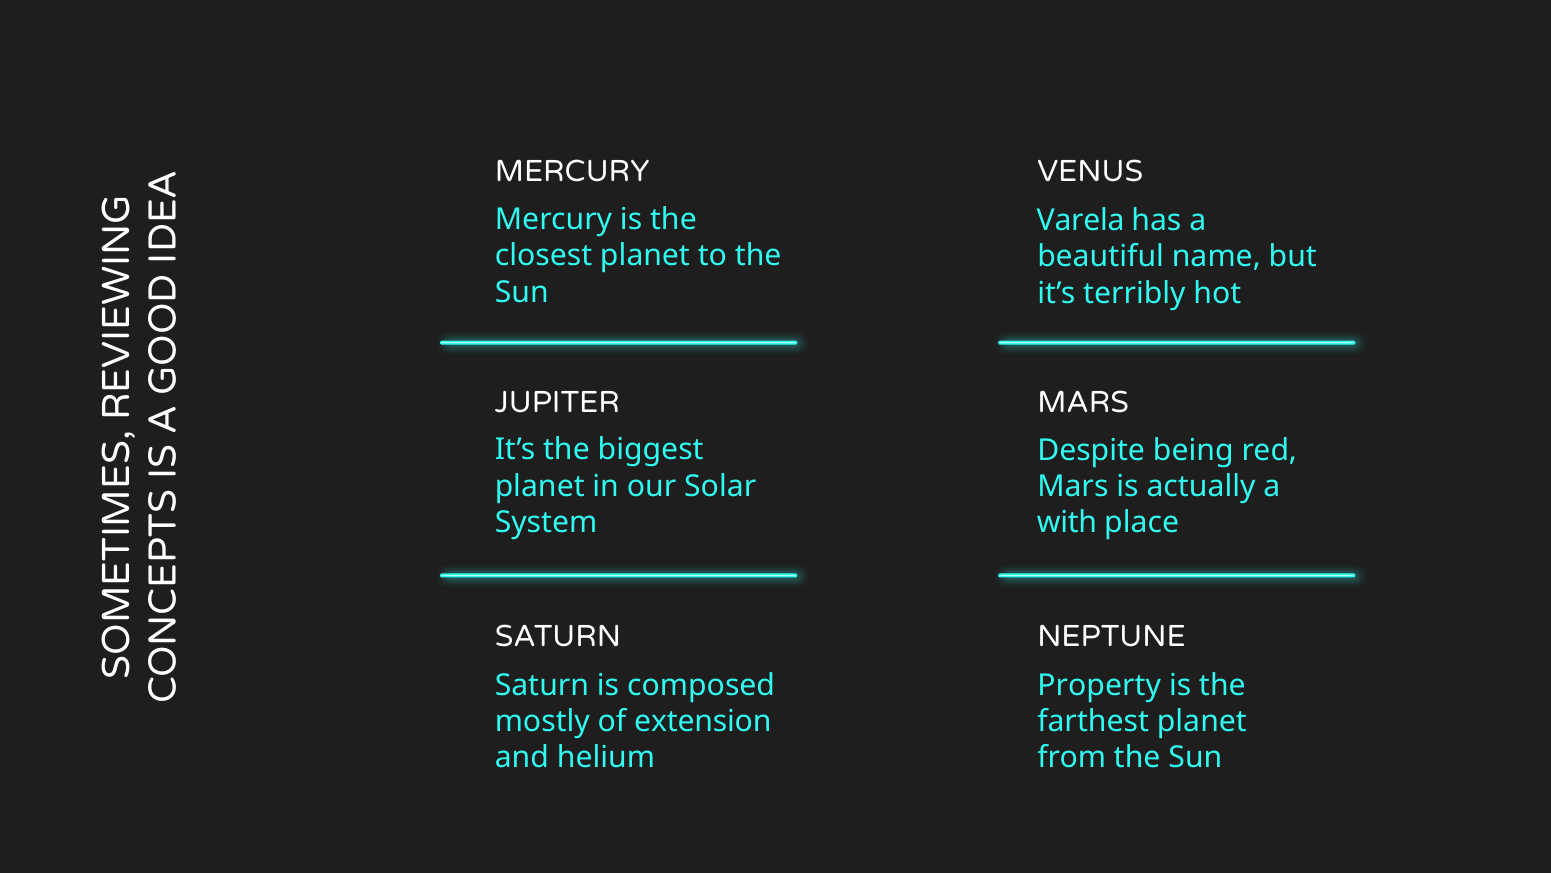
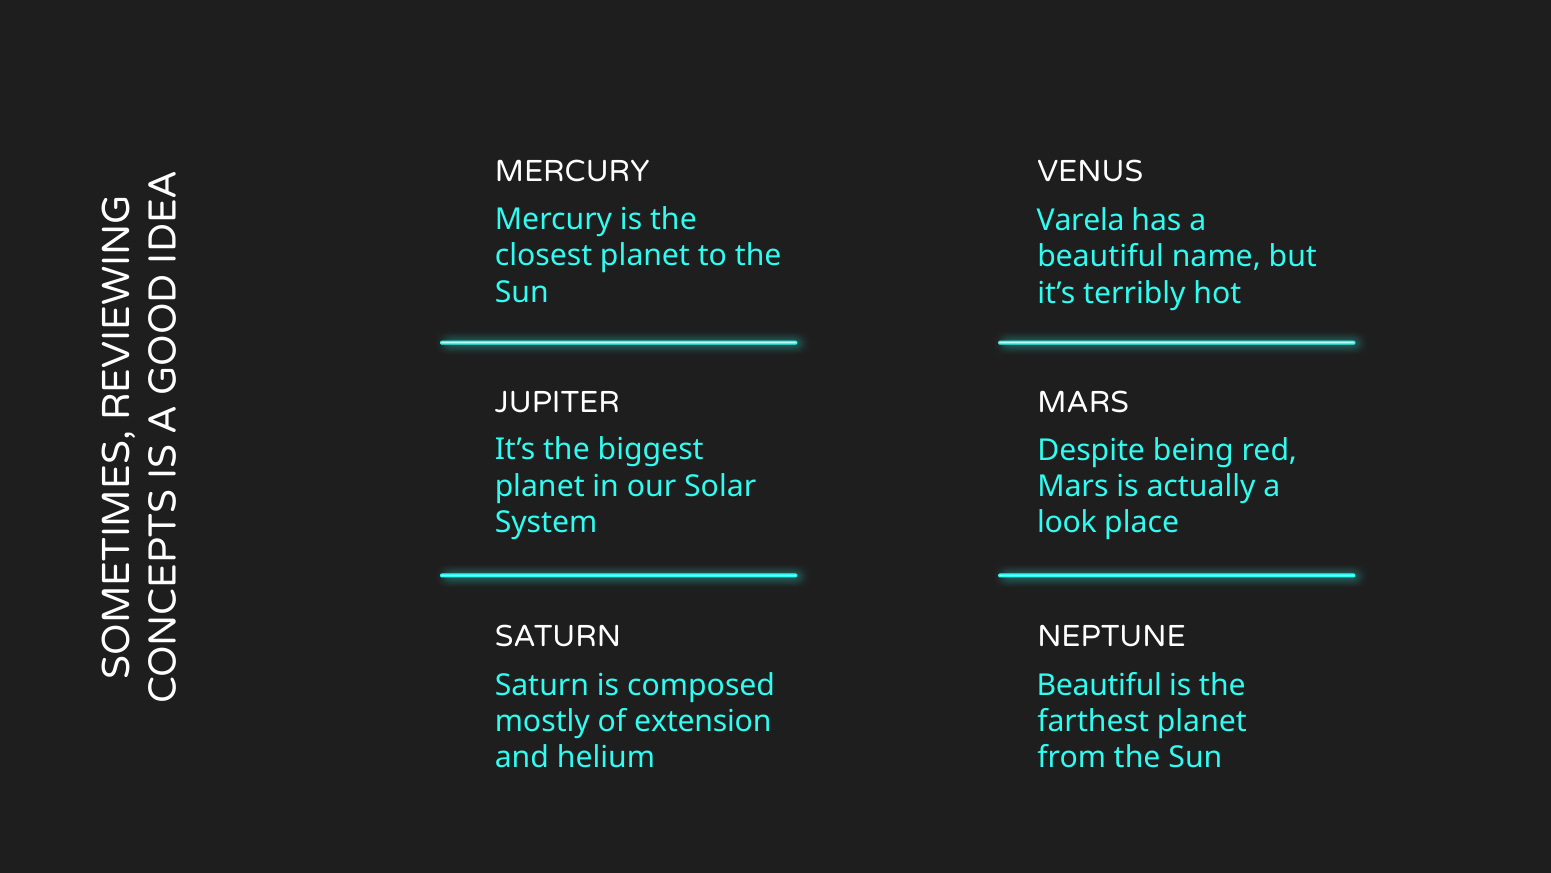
with: with -> look (1067, 522)
Property: Property -> Beautiful (1099, 685)
